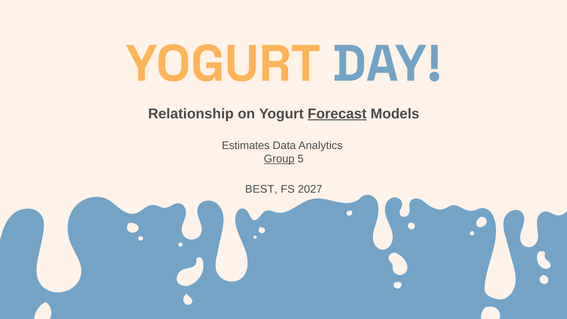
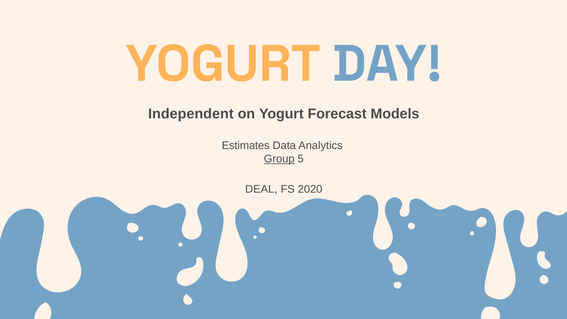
Relationship: Relationship -> Independent (191, 114)
Forecast underline: present -> none (337, 114)
BEST: BEST -> DEAL (261, 189)
2027: 2027 -> 2020 (310, 189)
